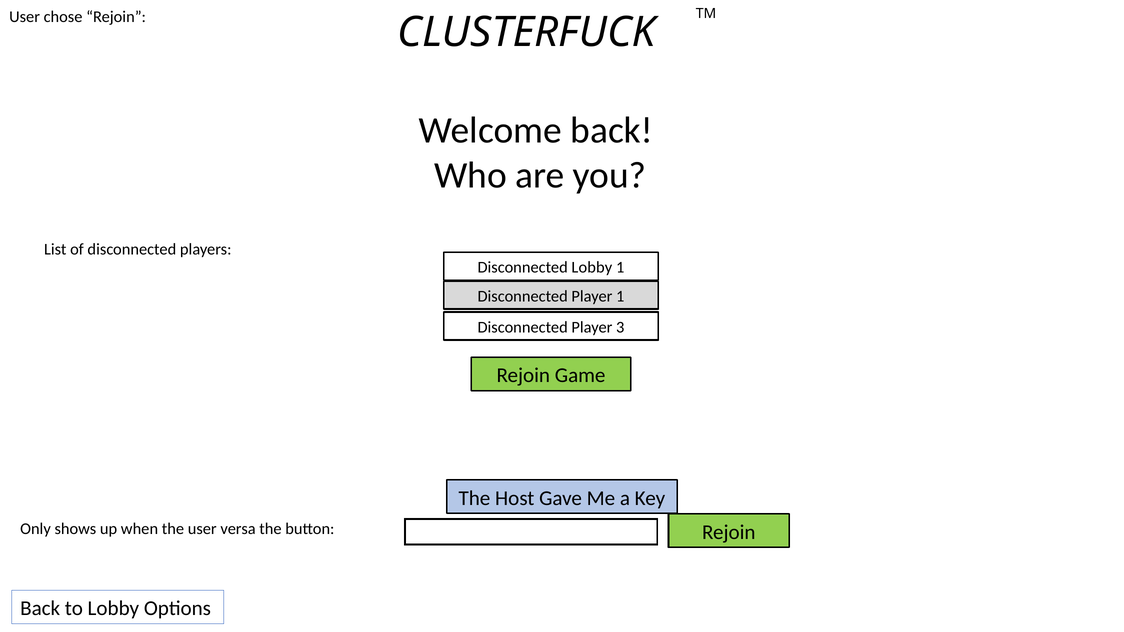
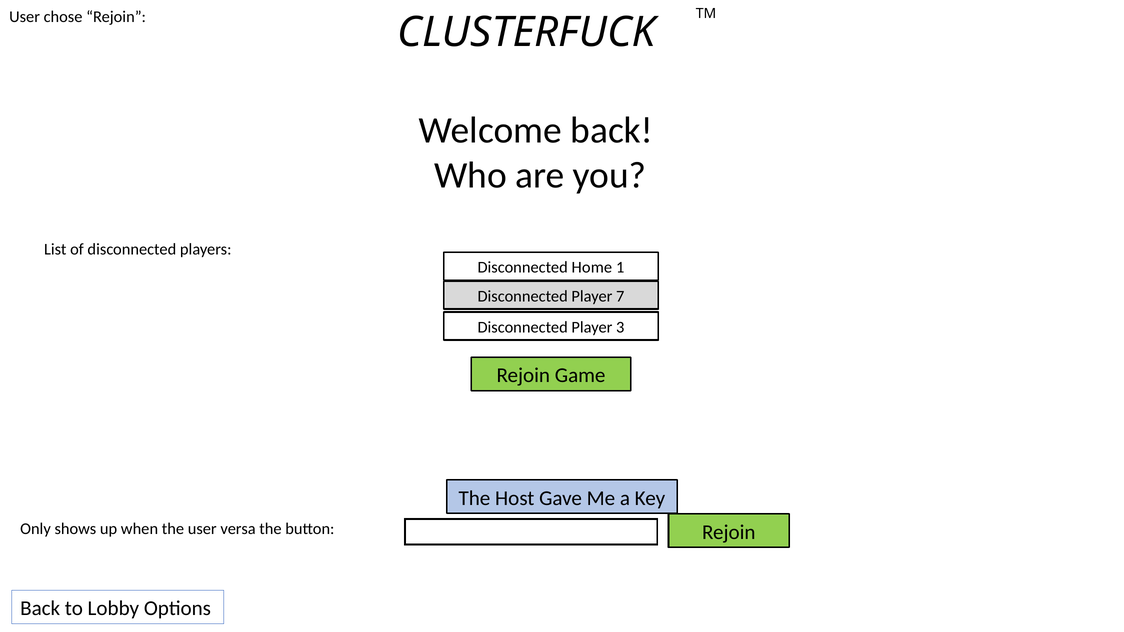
Disconnected Lobby: Lobby -> Home (592, 268)
Player 1: 1 -> 7 (620, 296)
